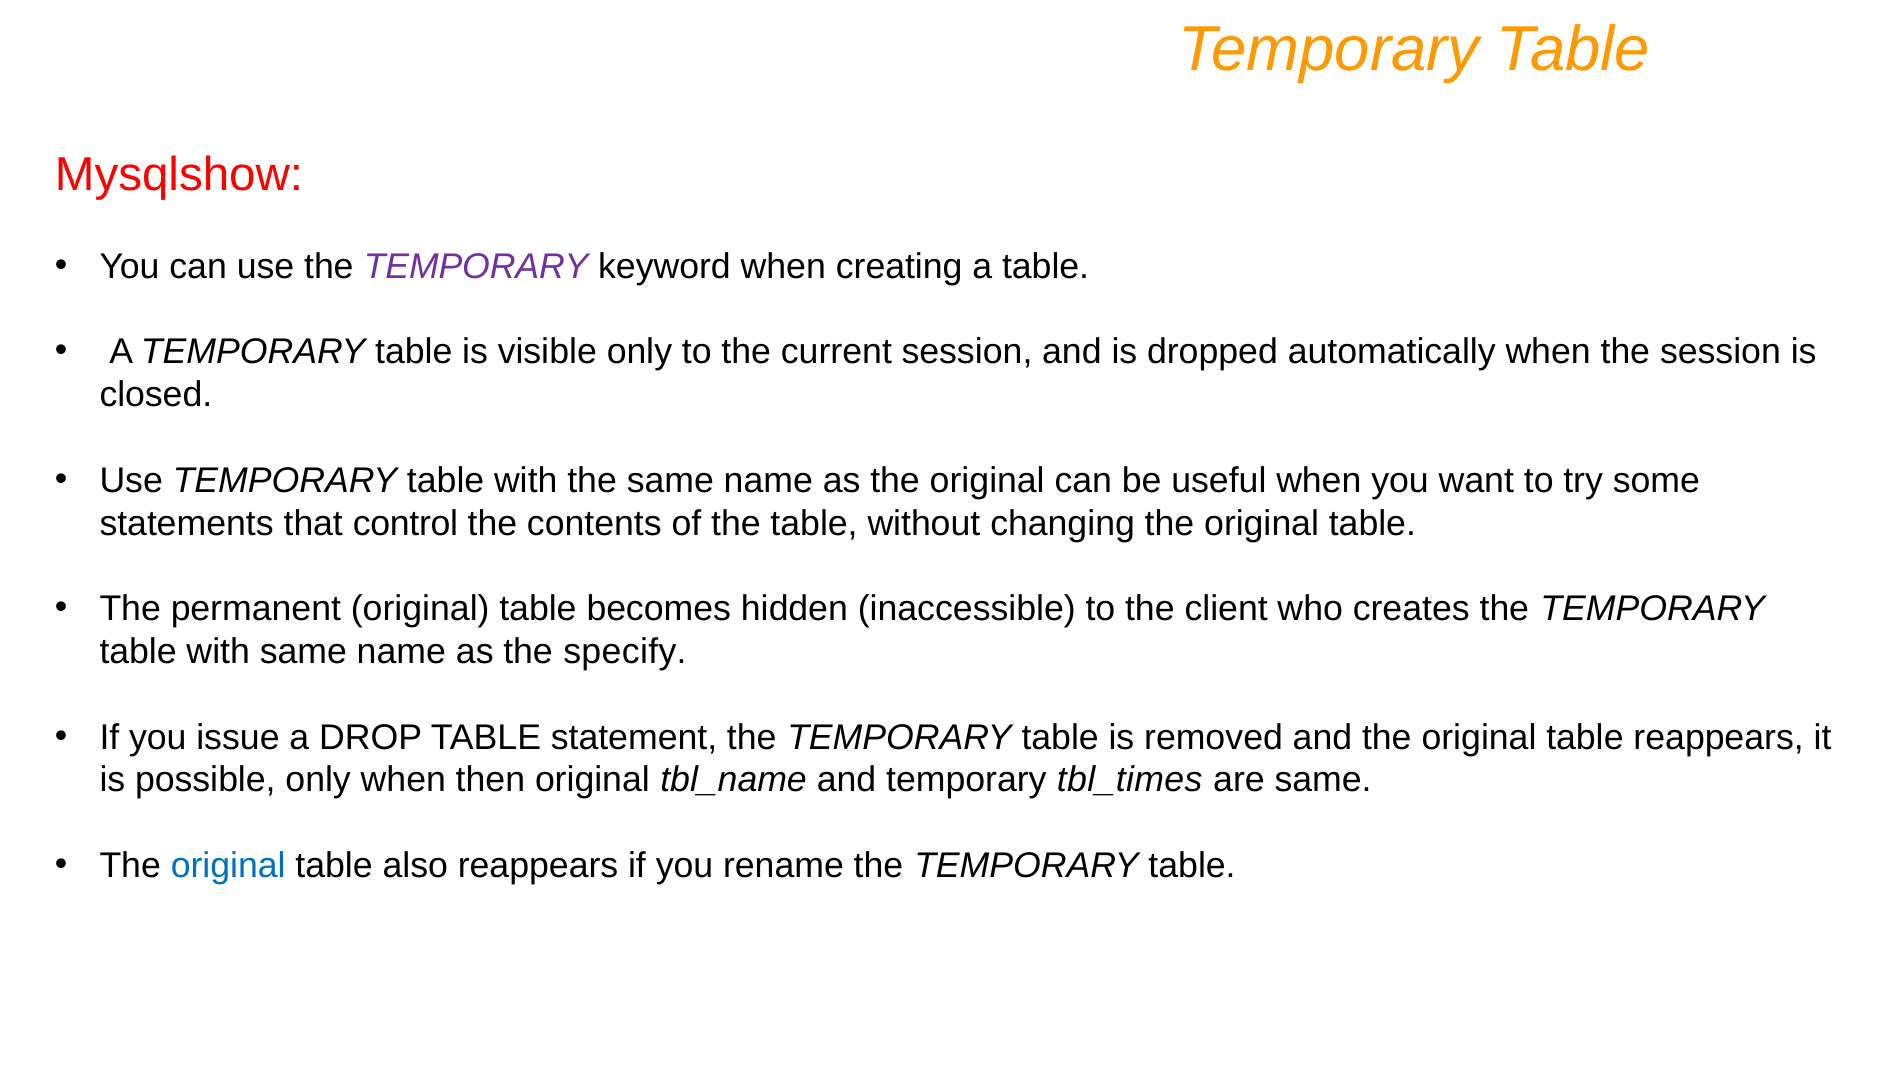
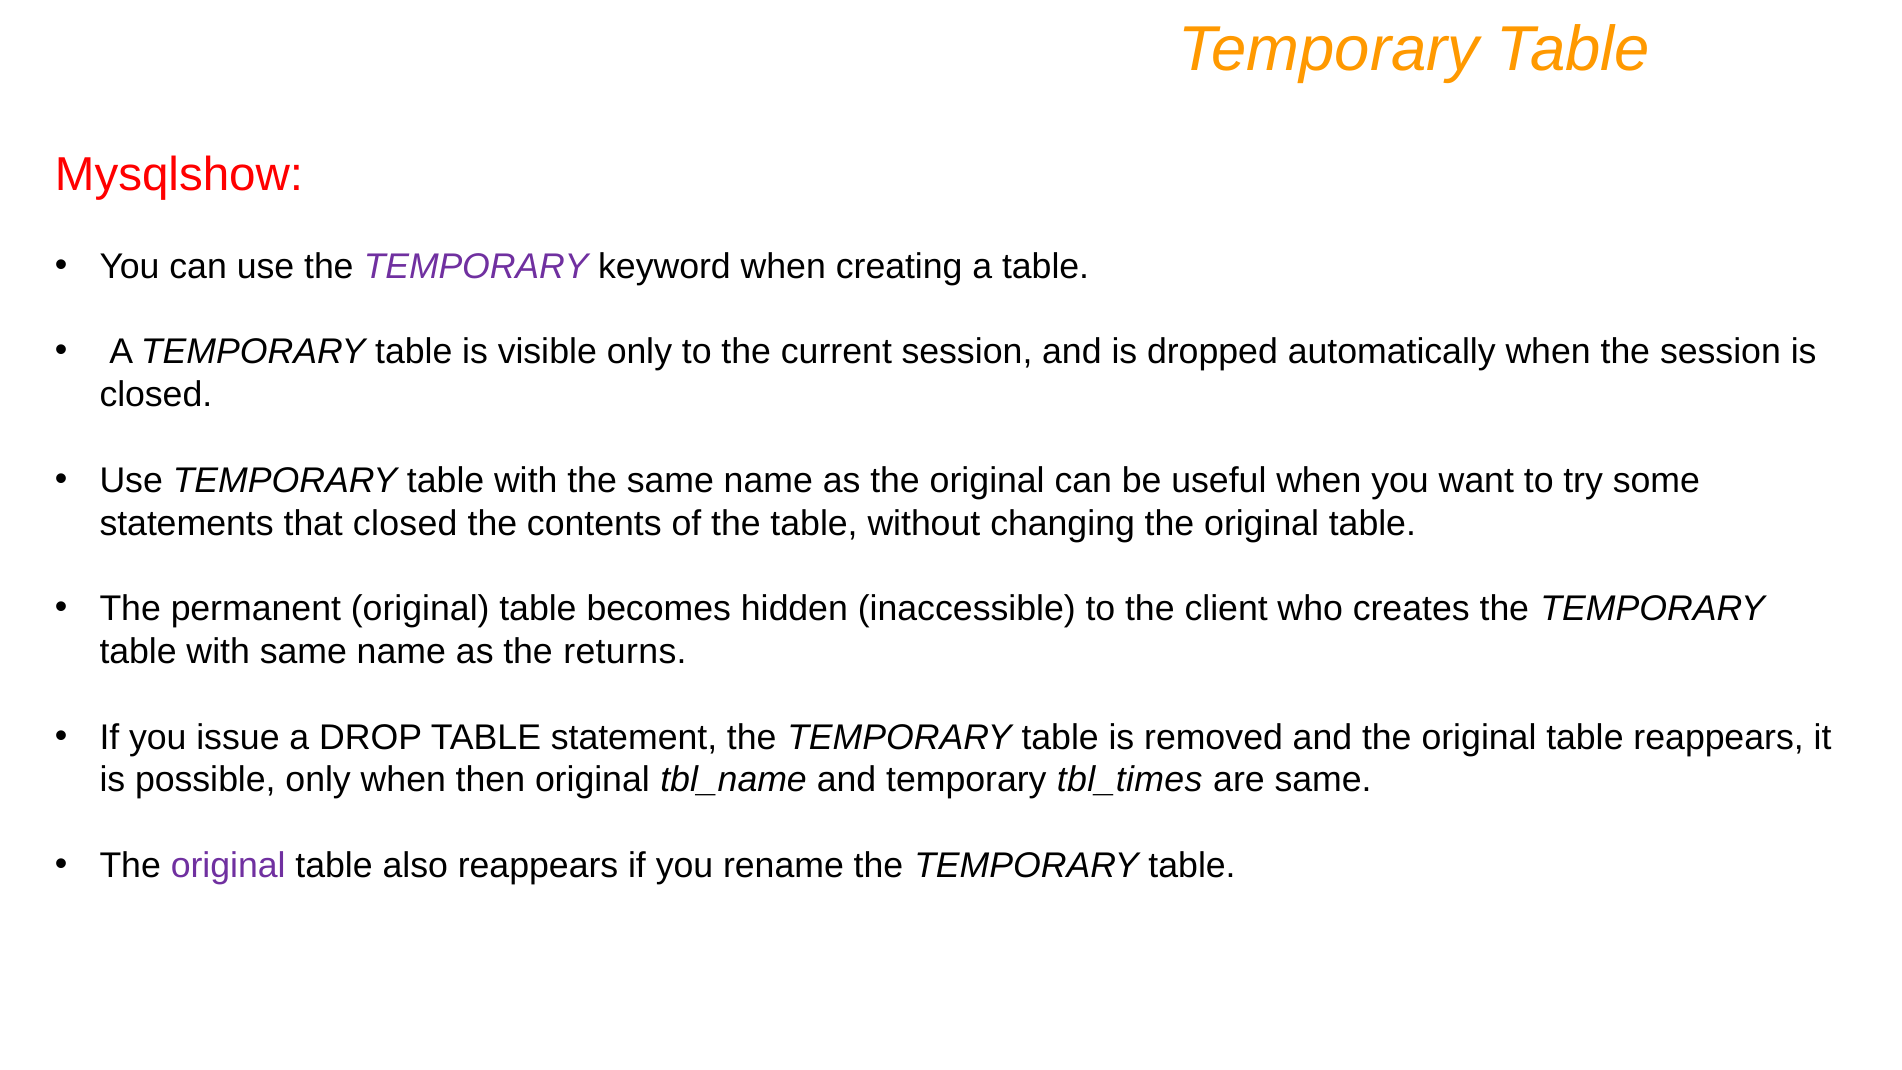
that control: control -> closed (405, 523)
specify: specify -> returns (625, 652)
original colour: blue -> purple (228, 866)
